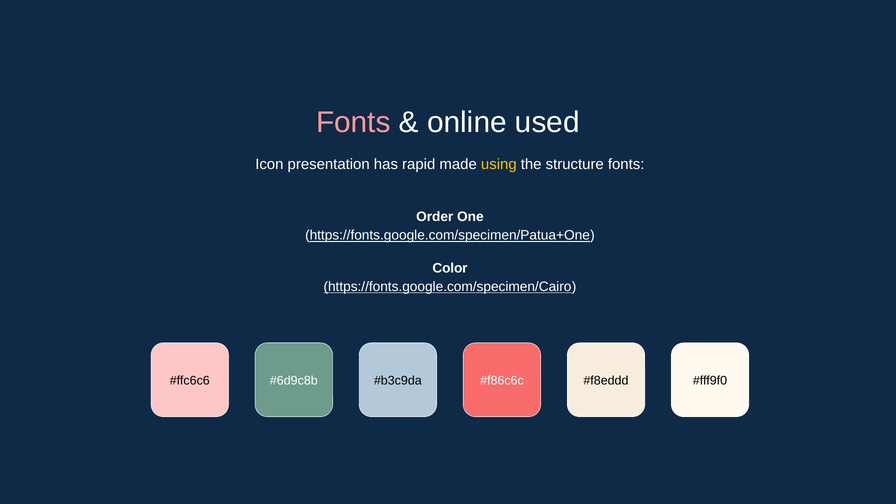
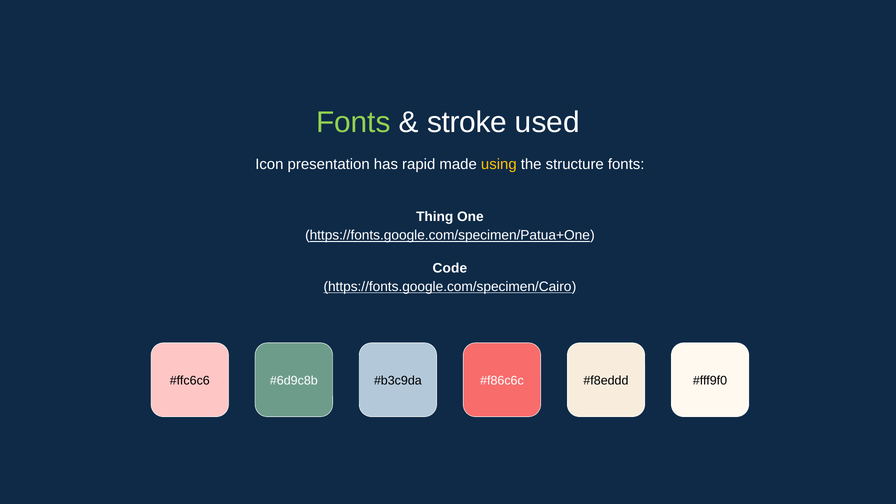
Fonts colour: pink -> light green (353, 122)
online: online -> stroke (467, 122)
Order: Order -> Thing (435, 217)
Color: Color -> Code (450, 268)
